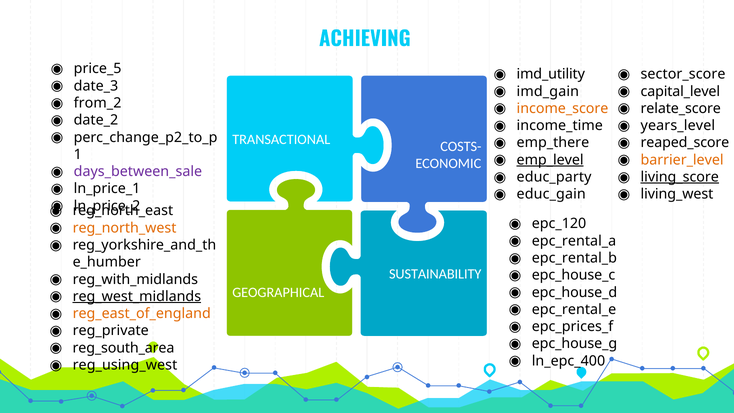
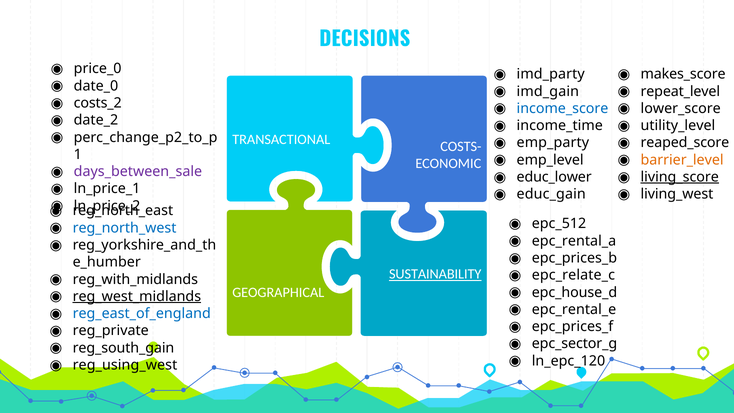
ACHIEVING: ACHIEVING -> DECISIONS (365, 39)
price_5: price_5 -> price_0 (98, 69)
imd_utility: imd_utility -> imd_party (551, 74)
sector_score: sector_score -> makes_score (683, 74)
date_3: date_3 -> date_0 (96, 86)
capital_level: capital_level -> repeat_level (680, 91)
from_2: from_2 -> costs_2 (98, 103)
income_score colour: orange -> blue (563, 108)
relate_score: relate_score -> lower_score (681, 108)
years_level: years_level -> utility_level (678, 126)
emp_there: emp_there -> emp_party (553, 143)
emp_level underline: present -> none (550, 160)
educ_party: educ_party -> educ_lower (554, 177)
epc_120: epc_120 -> epc_512 (559, 224)
reg_north_west colour: orange -> blue (125, 228)
epc_rental_b: epc_rental_b -> epc_prices_b (574, 258)
SUSTAINABILITY underline: none -> present (435, 274)
epc_house_c: epc_house_c -> epc_relate_c (573, 275)
reg_east_of_england colour: orange -> blue (142, 314)
epc_house_g: epc_house_g -> epc_sector_g (574, 344)
reg_south_area: reg_south_area -> reg_south_gain (123, 348)
ln_epc_400: ln_epc_400 -> ln_epc_120 (568, 361)
